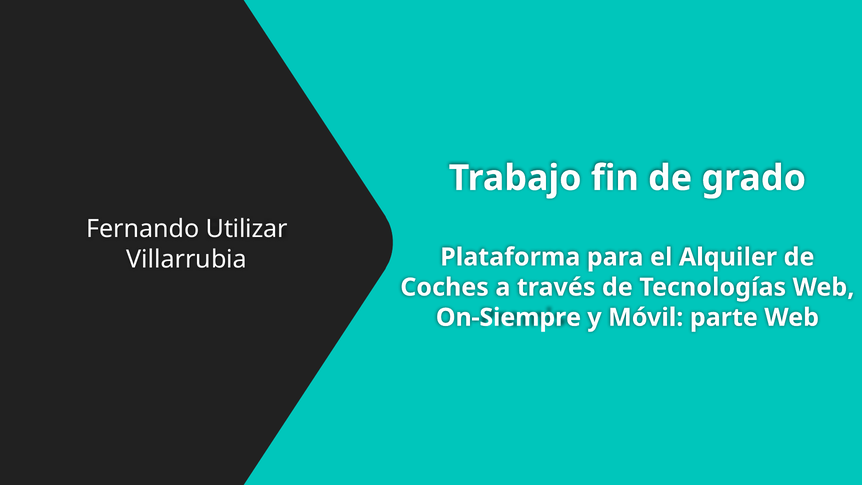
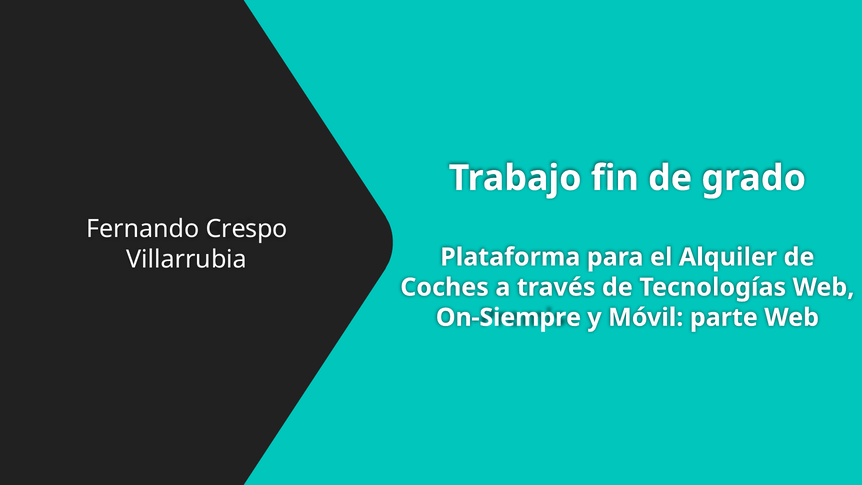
Utilizar: Utilizar -> Crespo (247, 229)
